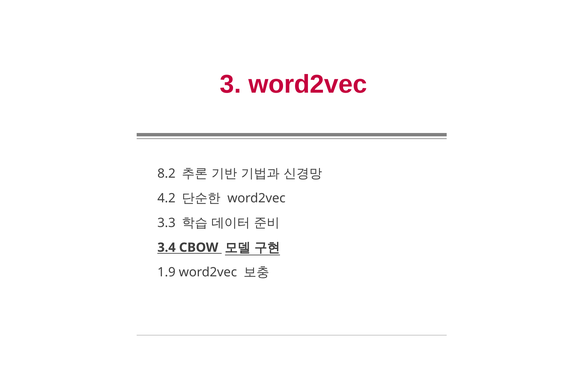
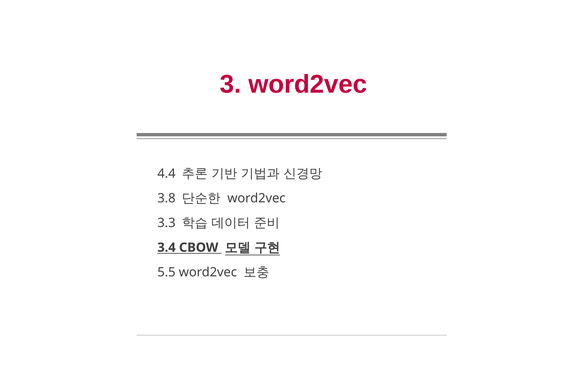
8.2: 8.2 -> 4.4 (166, 174)
4.2: 4.2 -> 3.8 (166, 198)
1.9: 1.9 -> 5.5 (166, 272)
